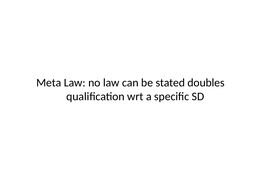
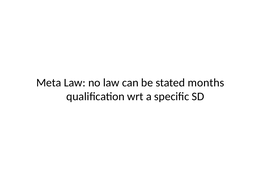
doubles: doubles -> months (206, 83)
